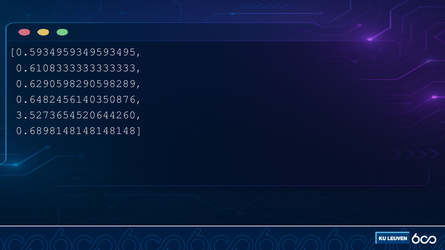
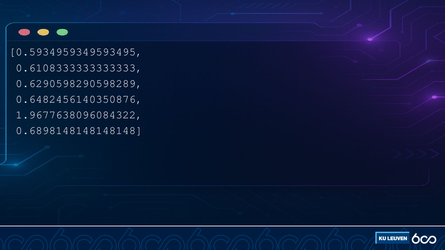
3.5273654520644260: 3.5273654520644260 -> 1.9677638096084322 (79, 115)
